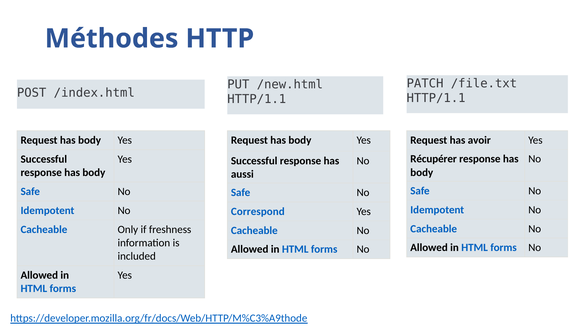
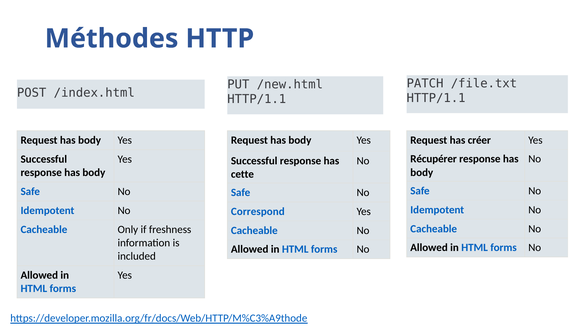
avoir: avoir -> créer (479, 140)
aussi: aussi -> cette (242, 174)
